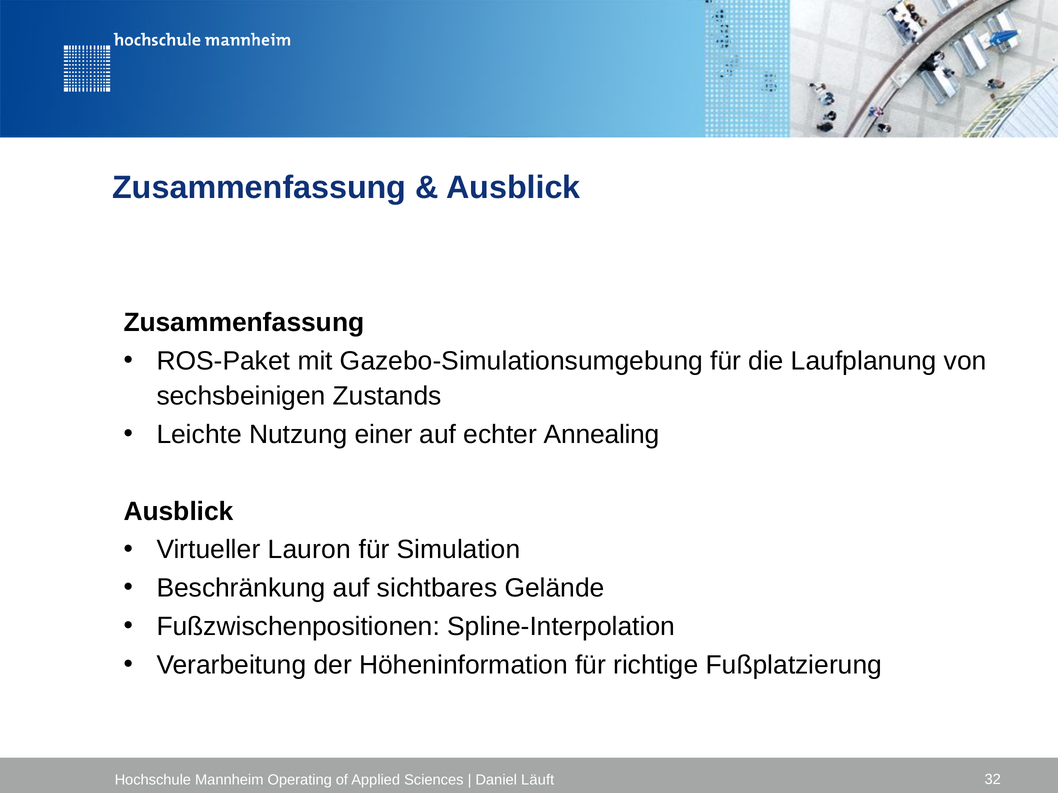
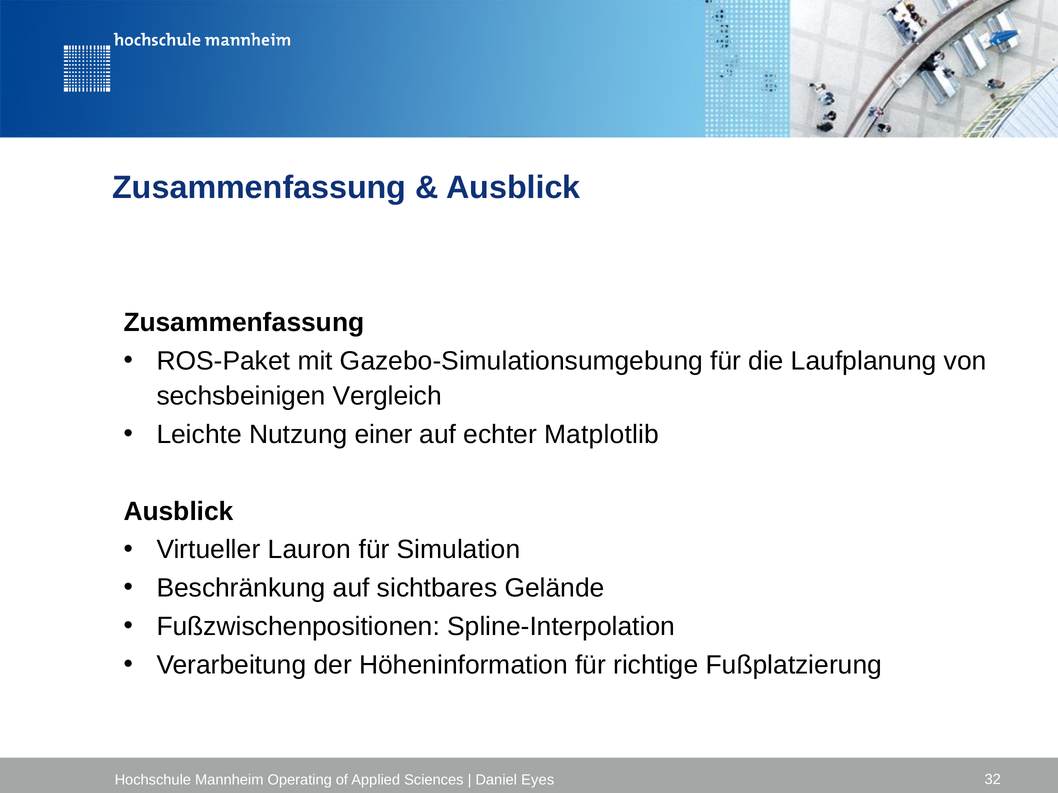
Zustands: Zustands -> Vergleich (387, 396)
Annealing: Annealing -> Matplotlib (602, 435)
Läuft: Läuft -> Eyes (538, 780)
